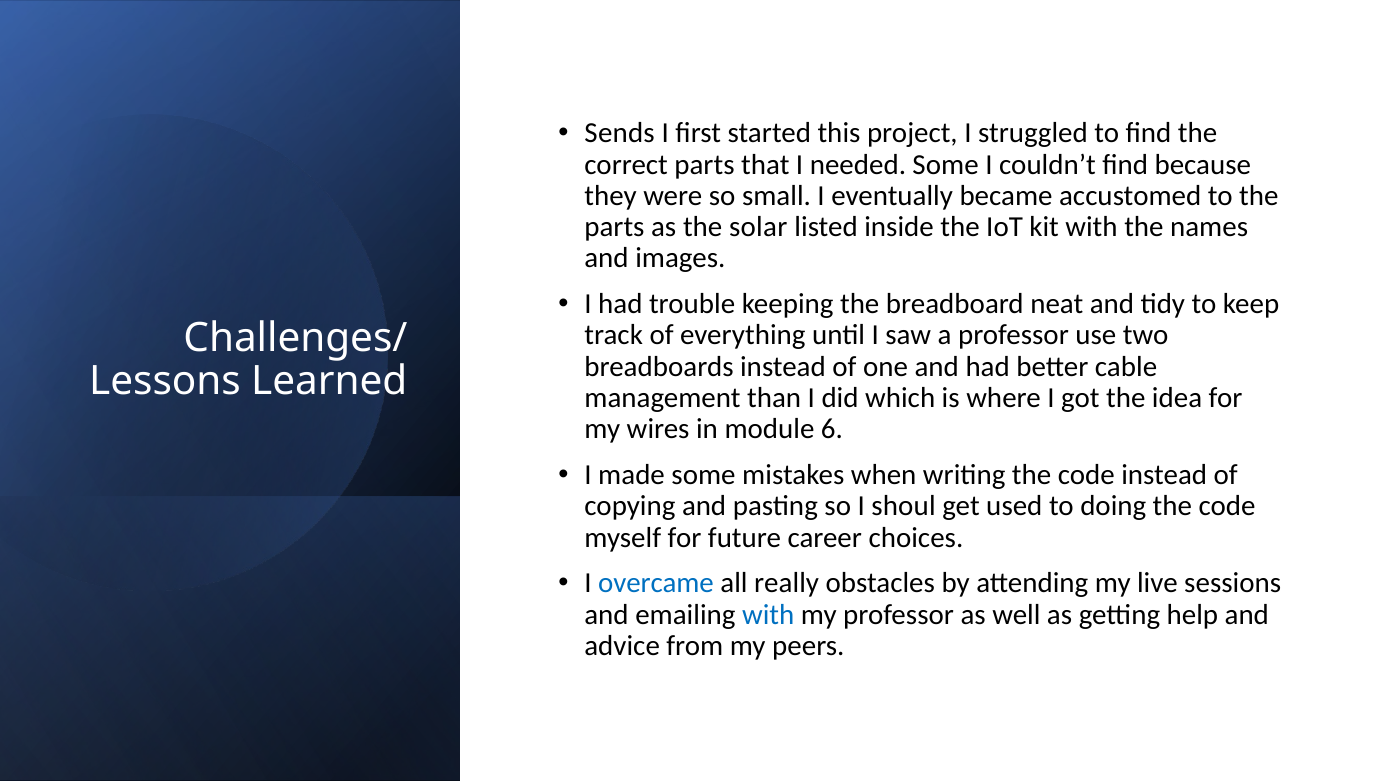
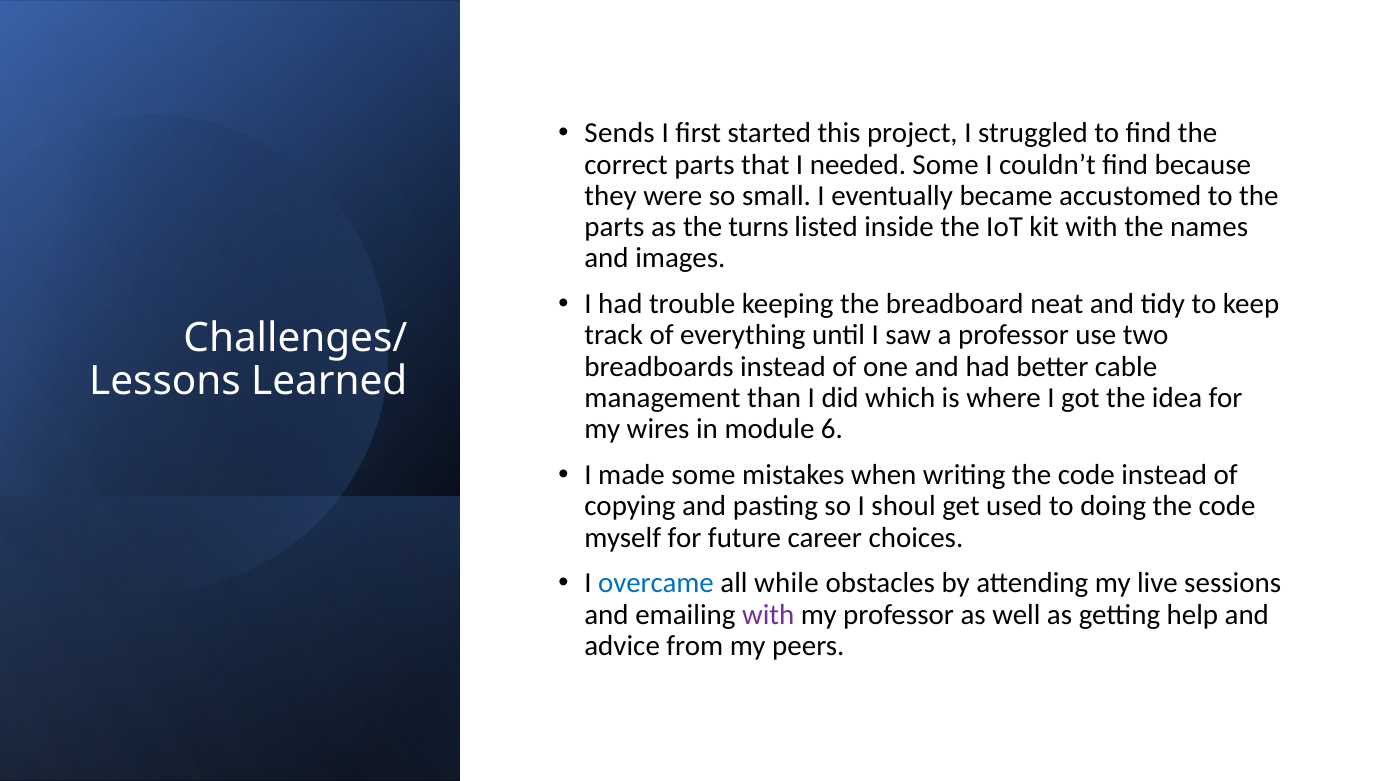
solar: solar -> turns (758, 227)
really: really -> while (786, 584)
with colour: blue -> purple (768, 615)
